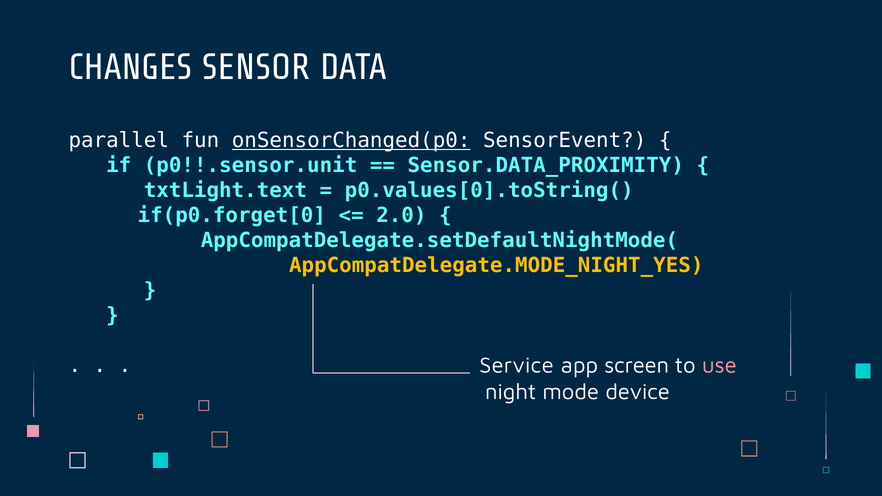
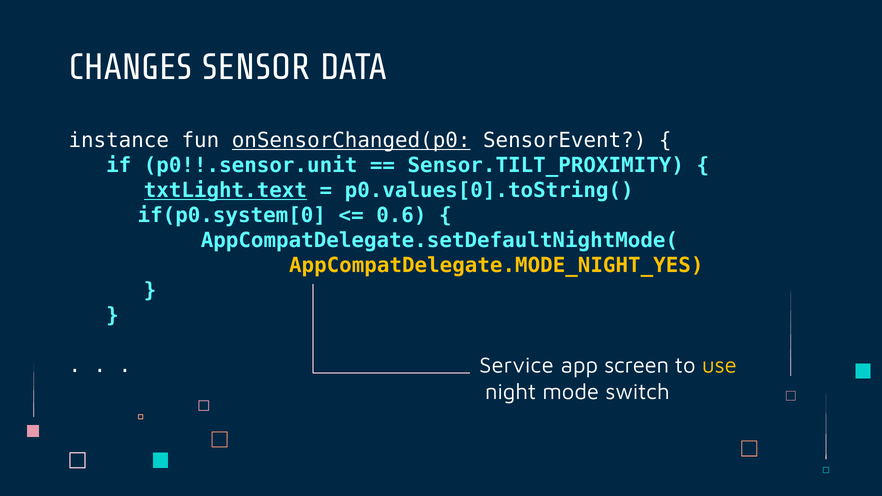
parallel: parallel -> instance (119, 141)
Sensor.DATA_PROXIMITY: Sensor.DATA_PROXIMITY -> Sensor.TILT_PROXIMITY (546, 166)
txtLight.text underline: none -> present (225, 191)
if(p0.forget[0: if(p0.forget[0 -> if(p0.system[0 (232, 216)
2.0: 2.0 -> 0.6 (401, 216)
use colour: pink -> yellow (719, 365)
device: device -> switch (638, 392)
